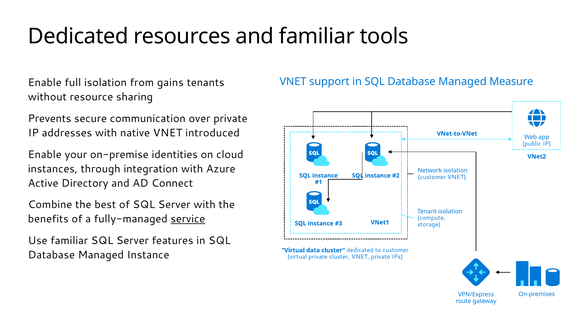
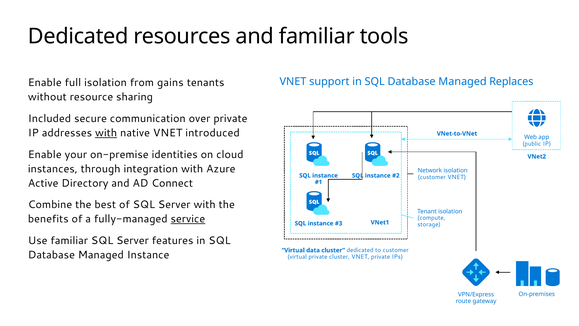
Measure: Measure -> Replaces (511, 81)
Prevents: Prevents -> Included (50, 118)
with underline: none -> present (106, 133)
